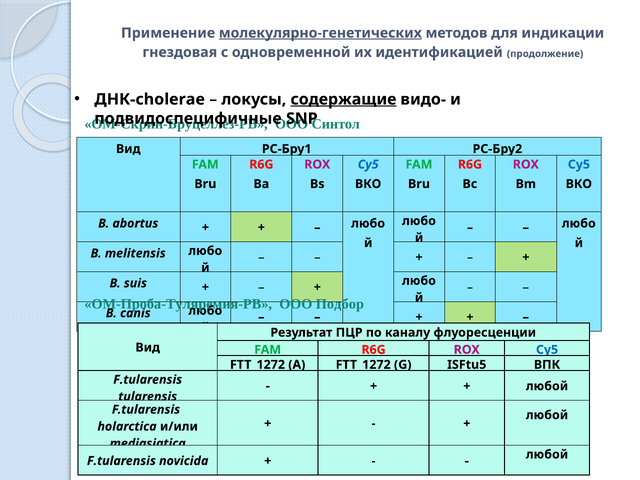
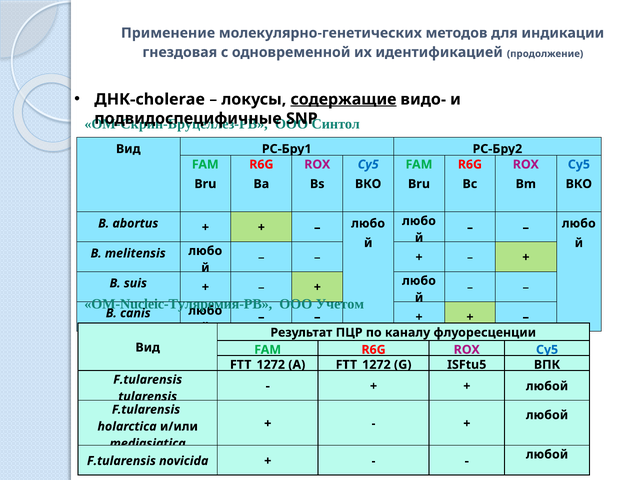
молекулярно-генетических underline: present -> none (320, 33)
ОМ-Проба-Туляремия-РВ: ОМ-Проба-Туляремия-РВ -> ОМ-Nucleic-Туляремия-РВ (178, 304)
Подбор: Подбор -> Учетом (340, 304)
